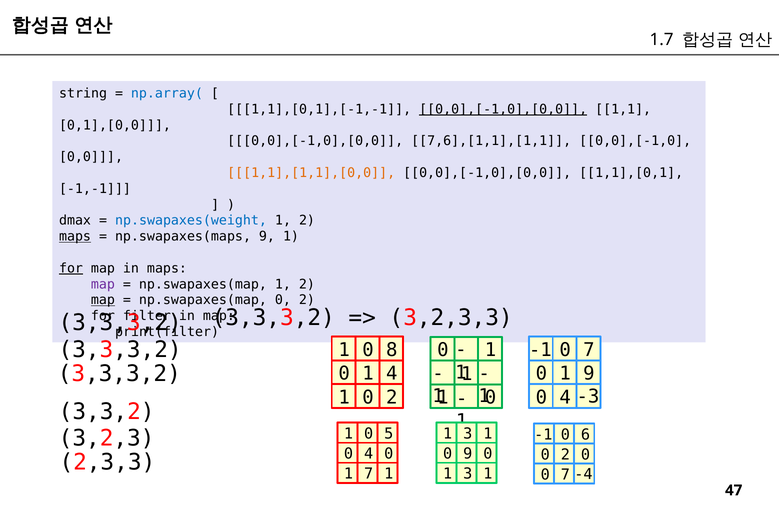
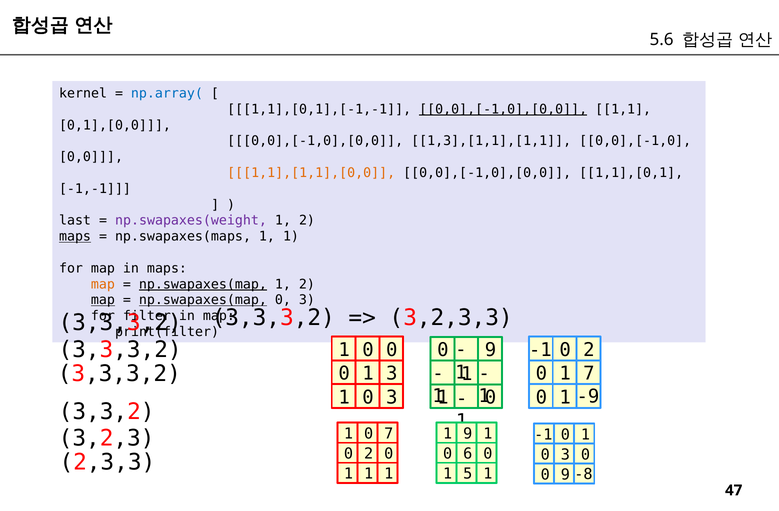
1.7: 1.7 -> 5.6 (662, 40)
string: string -> kernel (83, 93)
7,6],[1,1],[1,1: 7,6],[1,1],[1,1 -> 1,3],[1,1],[1,1 (491, 141)
dmax: dmax -> last (75, 221)
np.swapaxes(weight colour: blue -> purple (191, 221)
np.swapaxes(maps 9: 9 -> 1 (267, 237)
for underline: present -> none (71, 269)
map colour: purple -> orange (103, 285)
np.swapaxes(map underline: none -> present (203, 285)
np.swapaxes(map underline: none -> present (203, 301)
2: 2 -> 3 (307, 301)
1 0 8: 8 -> 0 (392, 350)
7: 7 -> 2 (589, 350)
1: 1 -> 9 (490, 351)
1 4: 4 -> 3 (392, 374)
1 9: 9 -> 7 (589, 374)
-3: -3 -> -9 (588, 397)
2: 2 -> 3 (392, 398)
4: 4 -> 1 (565, 398)
0 5: 5 -> 7 (389, 434)
3: 3 -> 9 (468, 434)
6: 6 -> 1 (585, 435)
4: 4 -> 2 (369, 454)
0 9: 9 -> 6 (468, 454)
2: 2 -> 3 (565, 455)
7: 7 -> 1 (369, 474)
3: 3 -> 5 (468, 474)
-4: -4 -> -8 (583, 475)
7: 7 -> 9 (565, 475)
